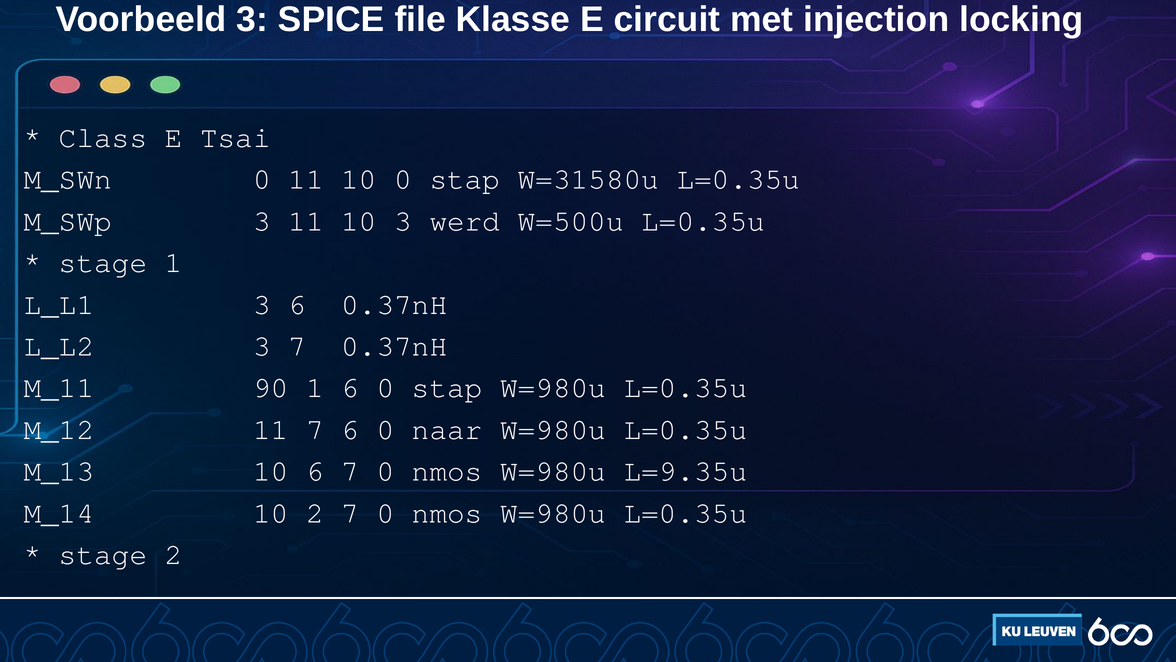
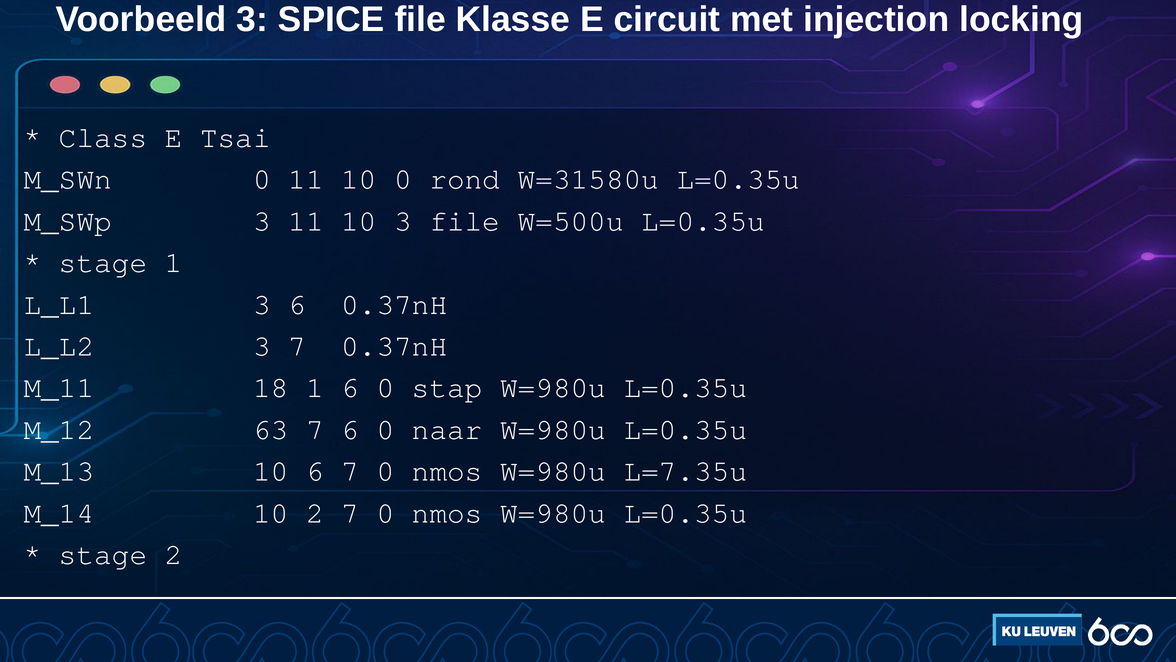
10 0 stap: stap -> rond (465, 179)
3 werd: werd -> file (465, 221)
90: 90 -> 18 (271, 387)
M_12 11: 11 -> 63 (271, 429)
L=9.35u: L=9.35u -> L=7.35u (685, 471)
